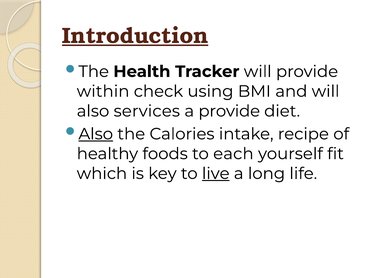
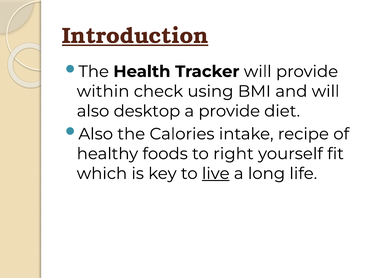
services: services -> desktop (147, 111)
Also underline: present -> none (96, 134)
each: each -> right (233, 154)
